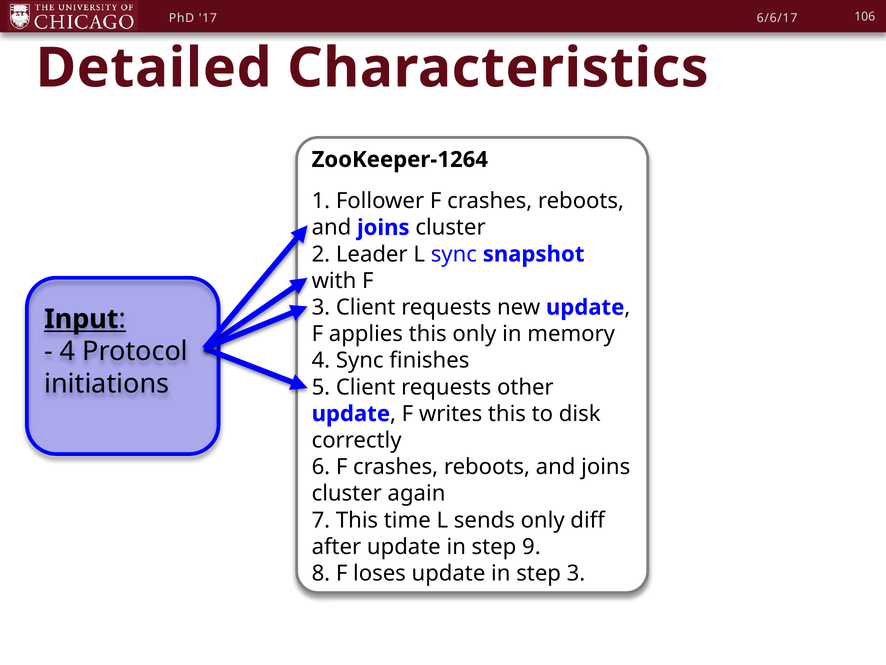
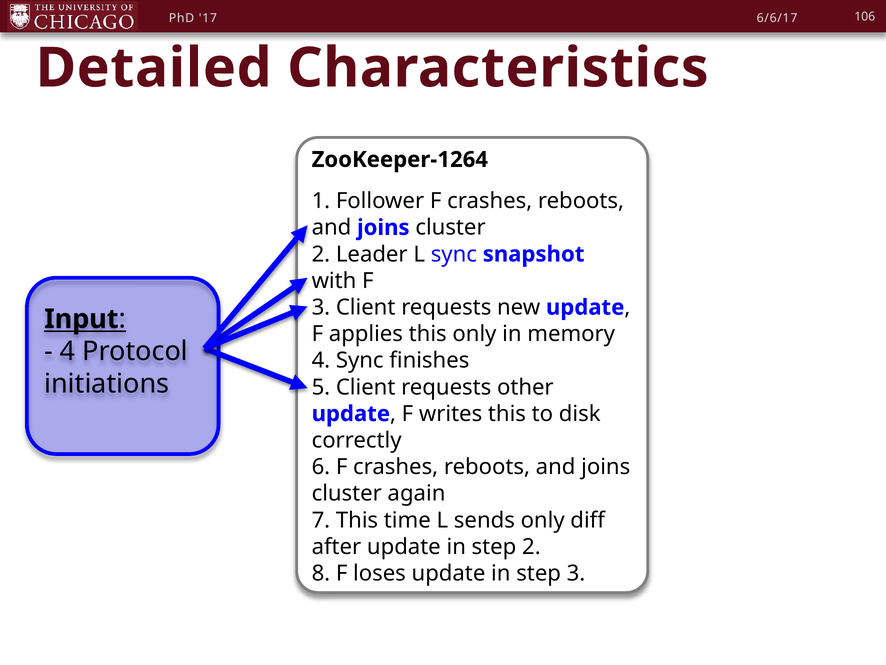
step 9: 9 -> 2 (531, 546)
